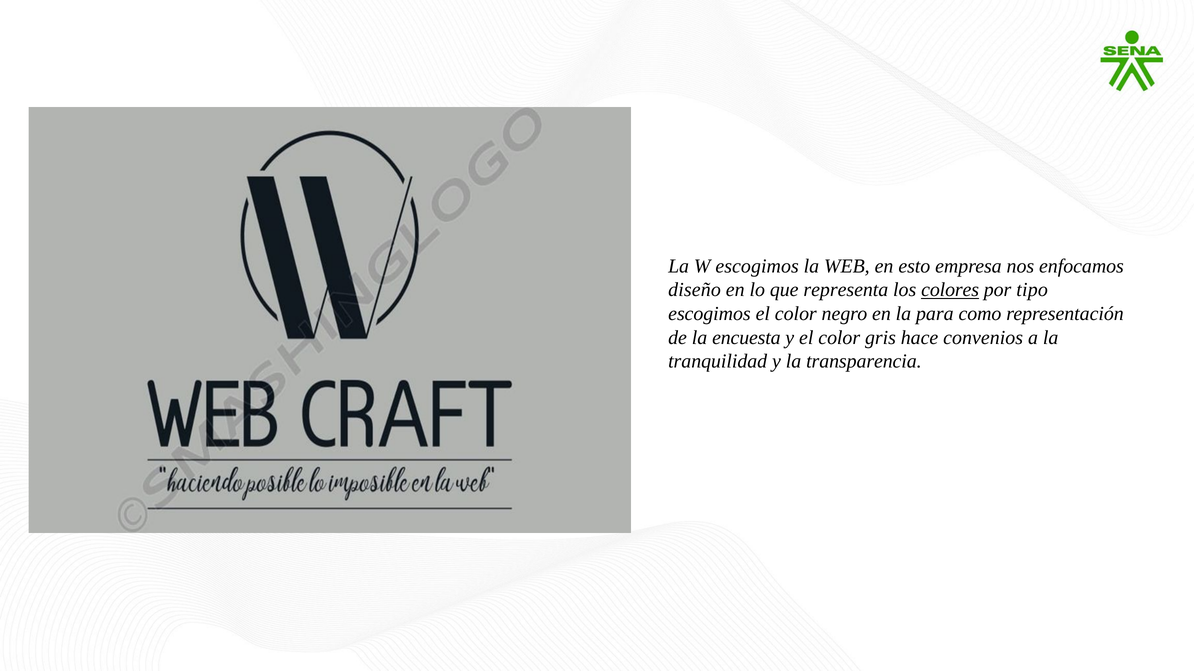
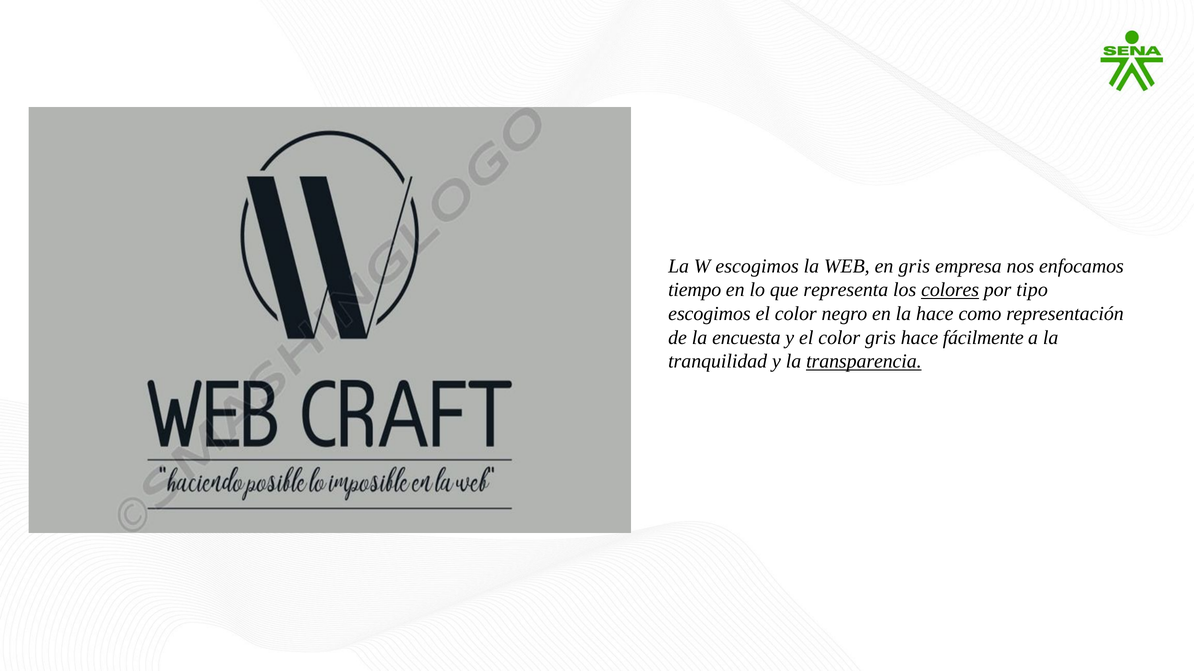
en esto: esto -> gris (914, 266)
diseño: diseño -> tiempo (695, 290)
la para: para -> hace (935, 314)
convenios: convenios -> fácilmente (983, 338)
transparencia underline: none -> present (864, 362)
